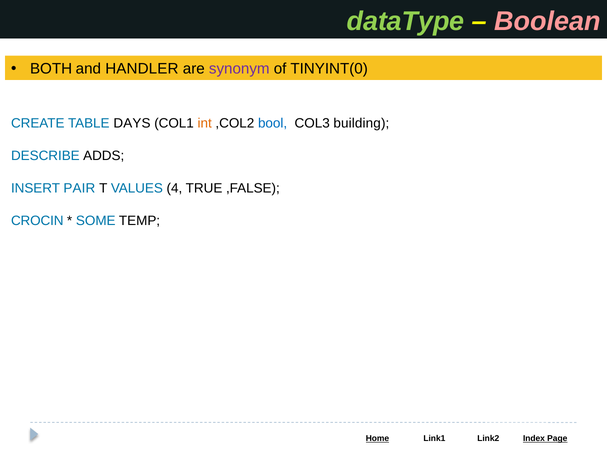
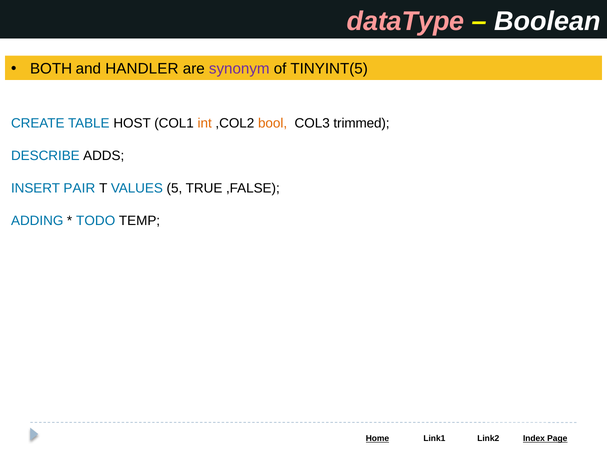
dataType colour: light green -> pink (406, 21)
Boolean colour: pink -> white (548, 21)
TINYINT(0: TINYINT(0 -> TINYINT(5 (329, 69)
DAYS: DAYS -> HOST (132, 123)
bool colour: blue -> orange (273, 123)
building: building -> trimmed (362, 123)
4: 4 -> 5 (174, 188)
CROCIN: CROCIN -> ADDING (37, 220)
SOME: SOME -> TODO (96, 220)
